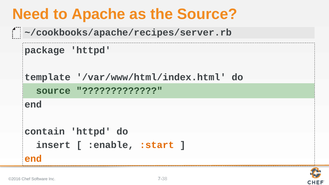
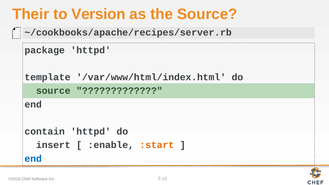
Need: Need -> Their (31, 14)
Apache: Apache -> Version (99, 14)
end colour: orange -> blue (33, 159)
